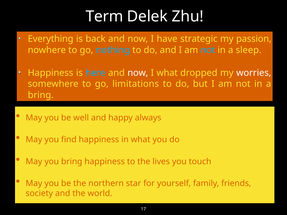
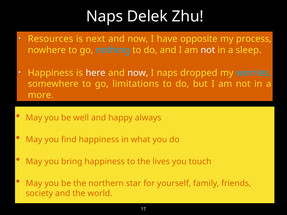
Term: Term -> Naps (105, 16)
Everything: Everything -> Resources (50, 39)
back: back -> next (95, 39)
strategic: strategic -> opposite (199, 39)
passion: passion -> process (254, 39)
not colour: light blue -> white (208, 50)
here colour: light blue -> white (96, 73)
I what: what -> naps (167, 73)
worries colour: white -> light blue (254, 73)
bring: bring -> more (41, 95)
